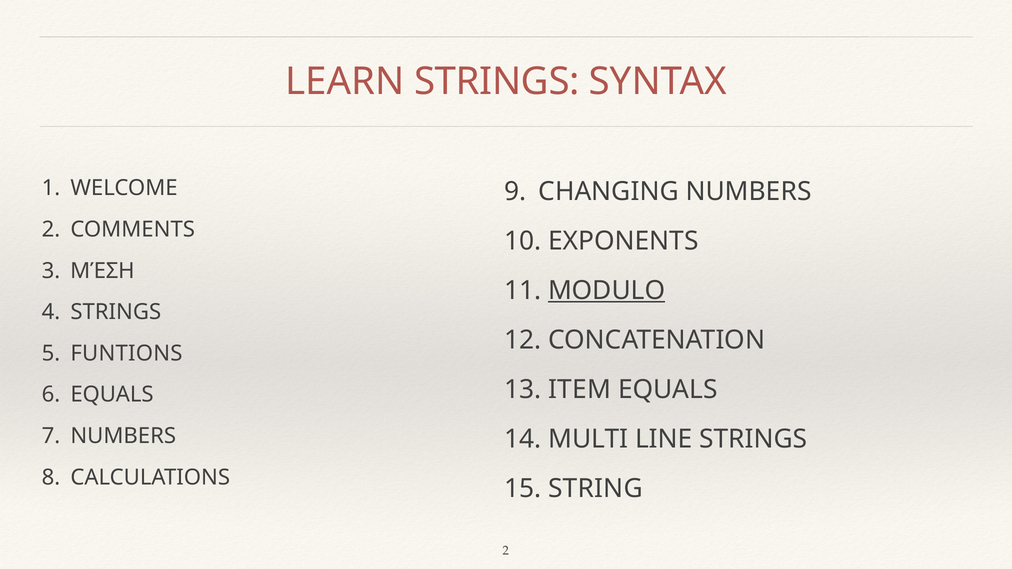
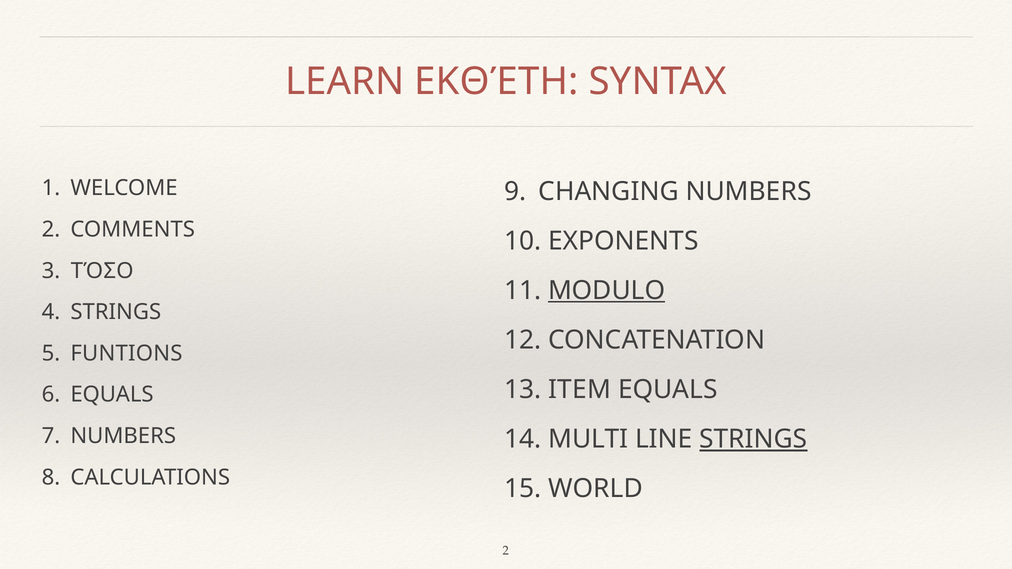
LEARN STRINGS: STRINGS -> ΕΚΘΈΤΗ (497, 82)
ΜΈΣΗ: ΜΈΣΗ -> ΤΌΣΟ (102, 271)
STRINGS underline: none -> present (753, 439)
STRING: STRING -> WORLD (596, 489)
